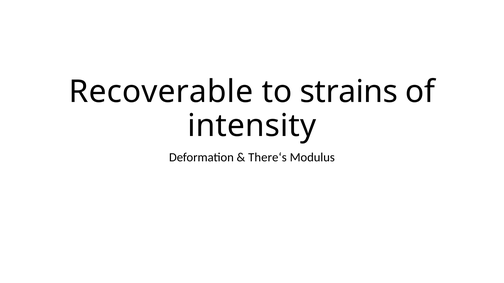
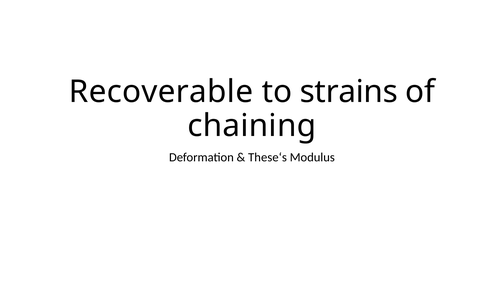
intensity: intensity -> chaining (252, 126)
There‘s: There‘s -> These‘s (267, 158)
